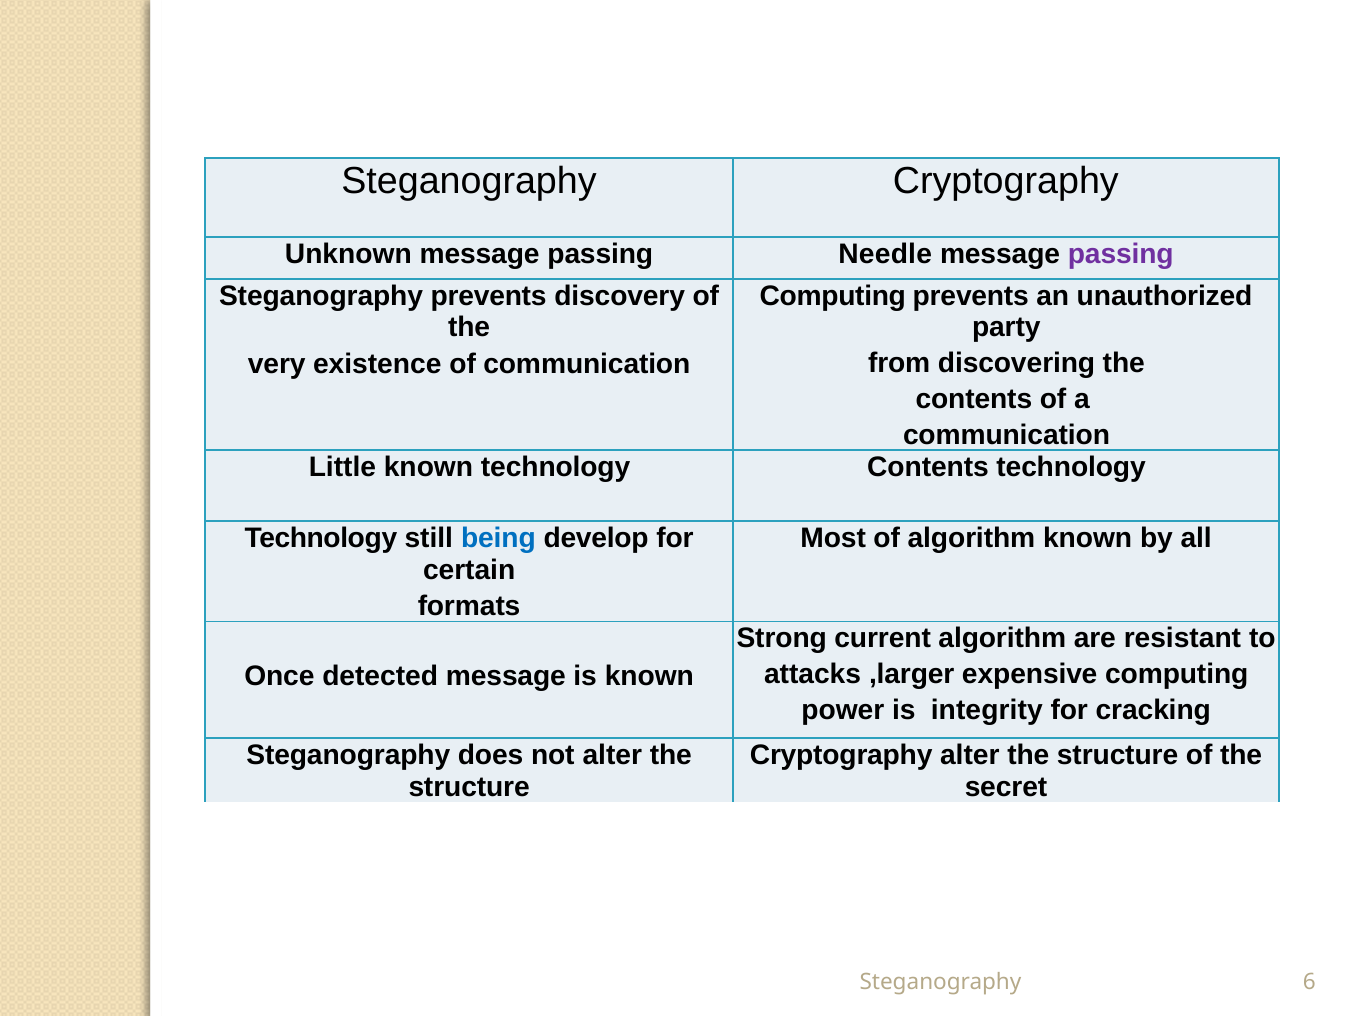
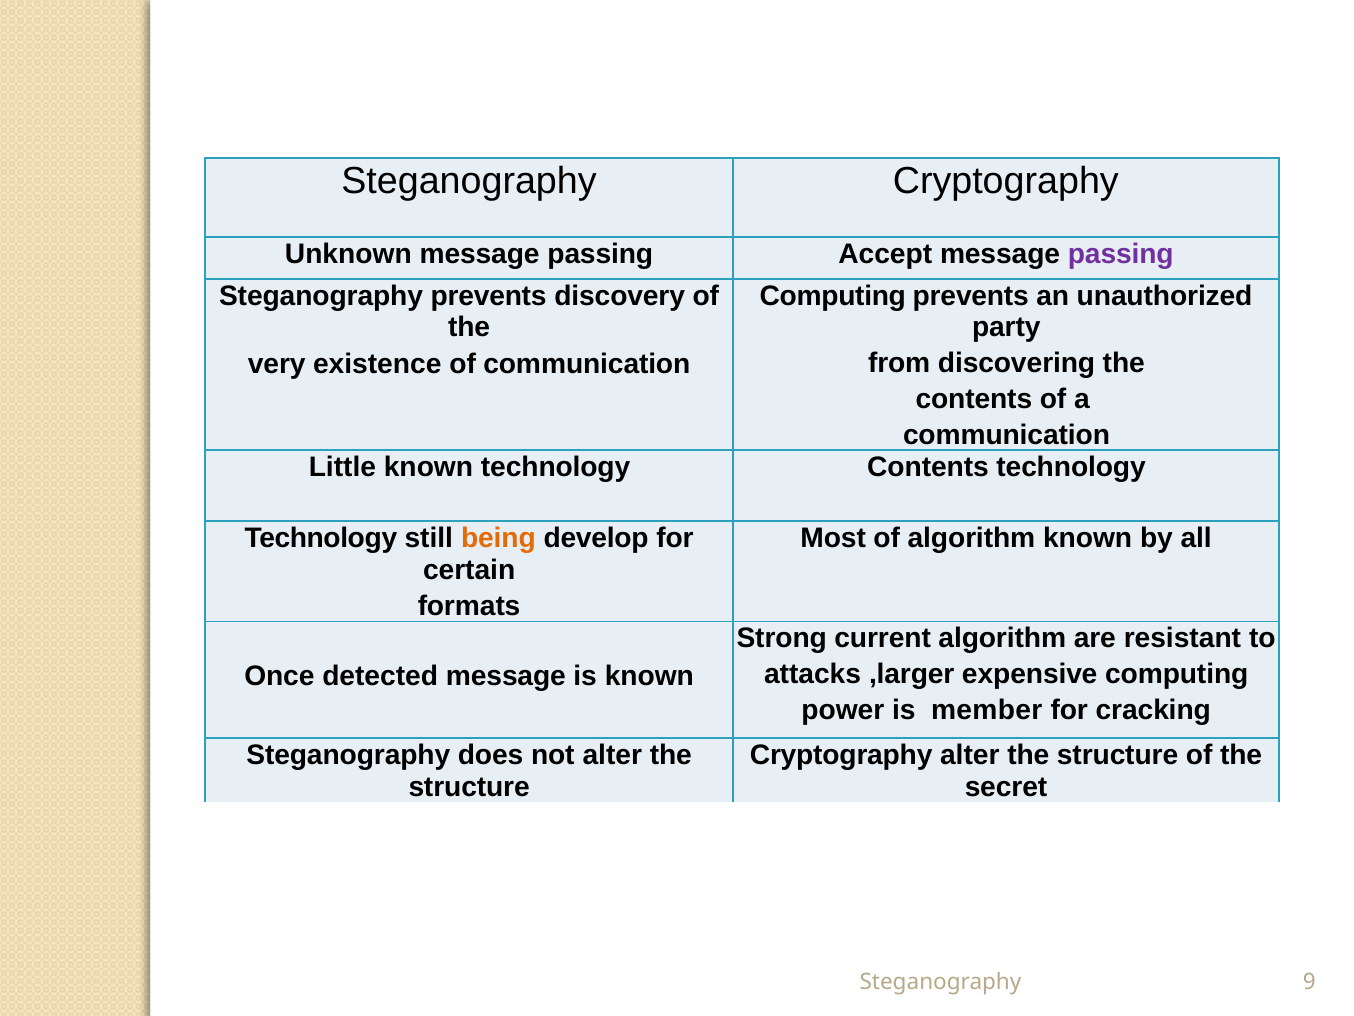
Needle: Needle -> Accept (885, 254)
being colour: blue -> orange (498, 538)
integrity: integrity -> member (987, 710)
6: 6 -> 9 (1309, 982)
